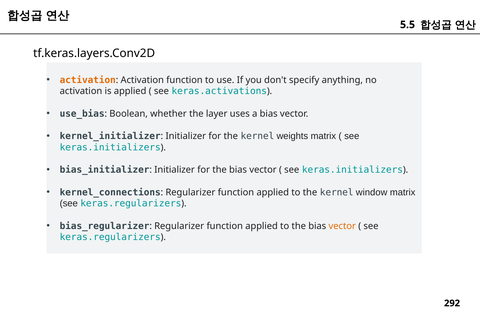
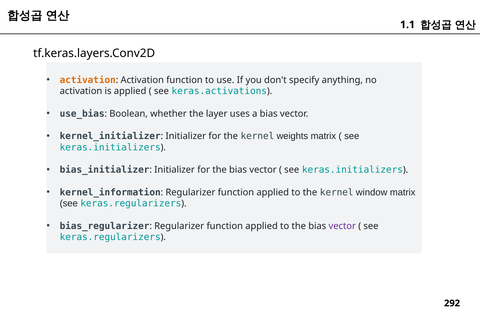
5.5: 5.5 -> 1.1 (408, 25)
kernel_connections: kernel_connections -> kernel_information (110, 192)
vector colour: orange -> purple (342, 225)
